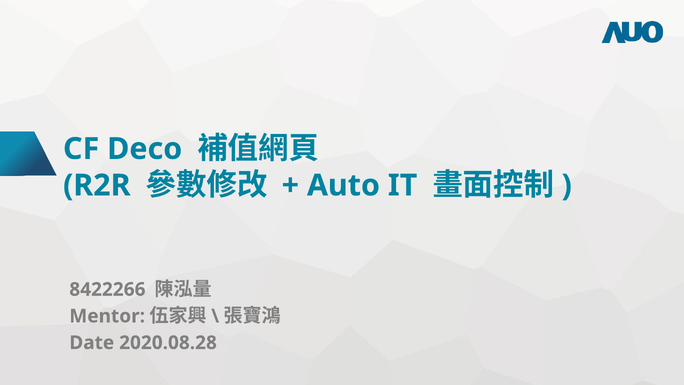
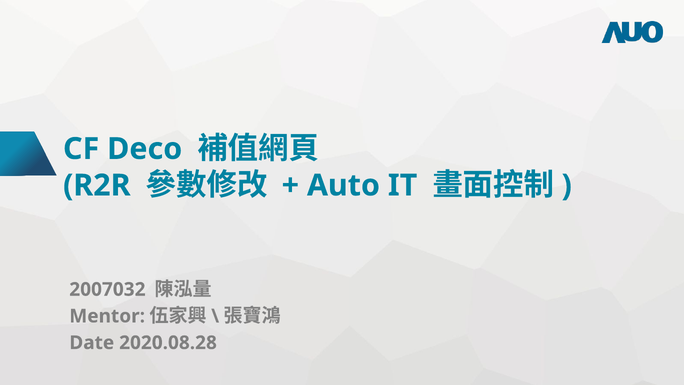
8422266: 8422266 -> 2007032 (107, 289)
